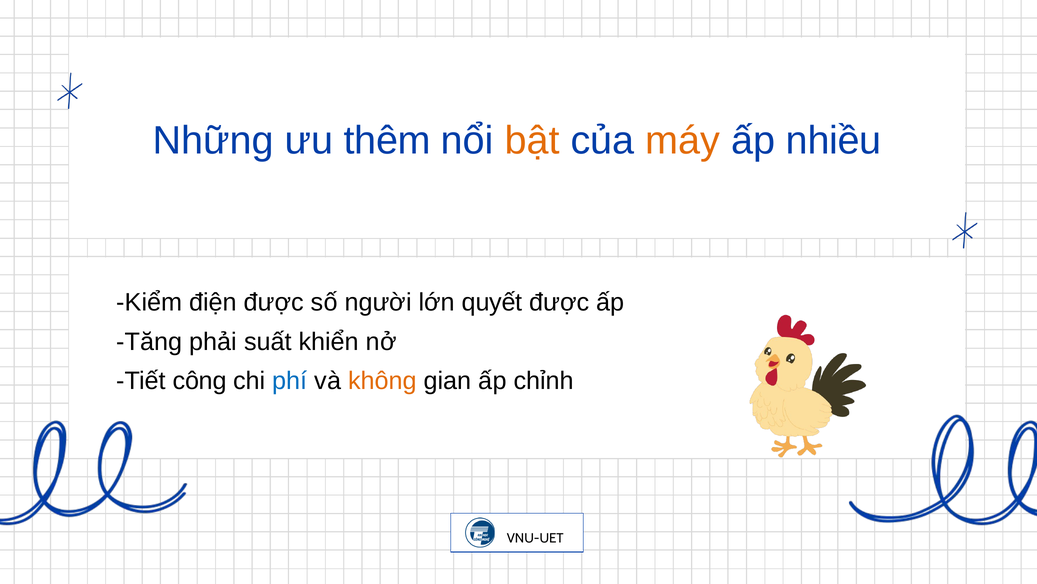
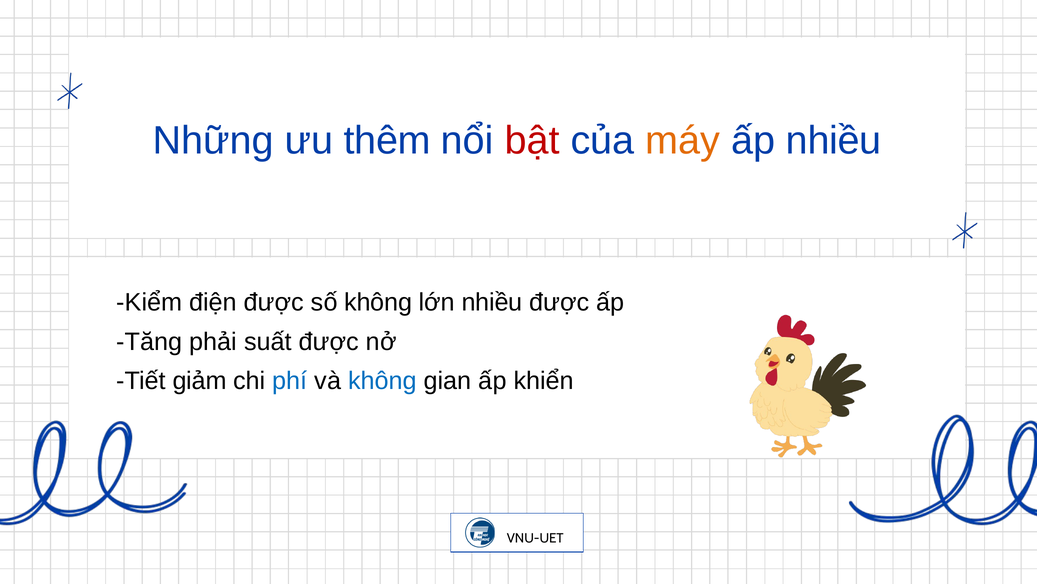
bật colour: orange -> red (532, 141)
số người: người -> không (378, 302)
lớn quyết: quyết -> nhiều (492, 302)
suất khiển: khiển -> được (329, 341)
công: công -> giảm (200, 381)
không colour: orange -> blue (382, 381)
chỉnh: chỉnh -> khiển (544, 381)
